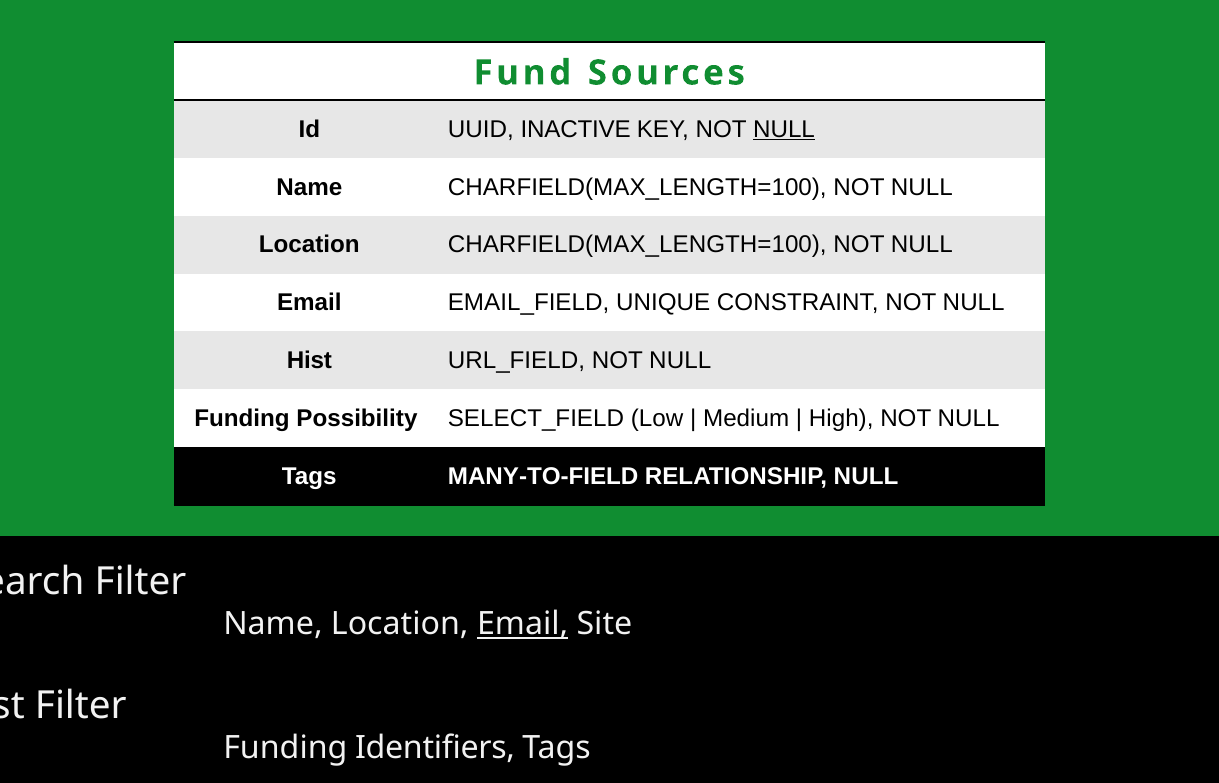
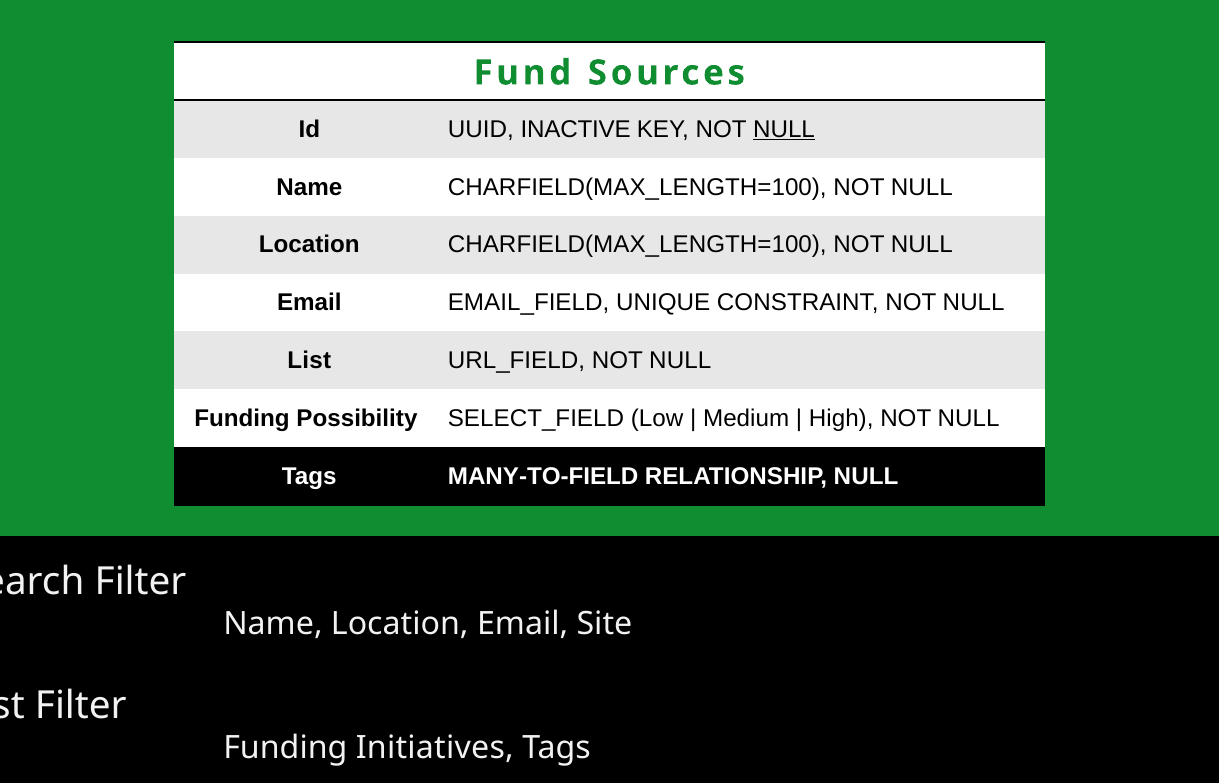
Hist: Hist -> List (309, 361)
Email underline: present -> none (523, 625)
Identifiers: Identifiers -> Initiatives (435, 748)
